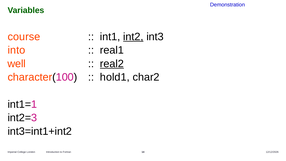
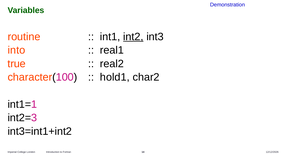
course: course -> routine (24, 37)
well: well -> true (17, 64)
real2 underline: present -> none (112, 64)
